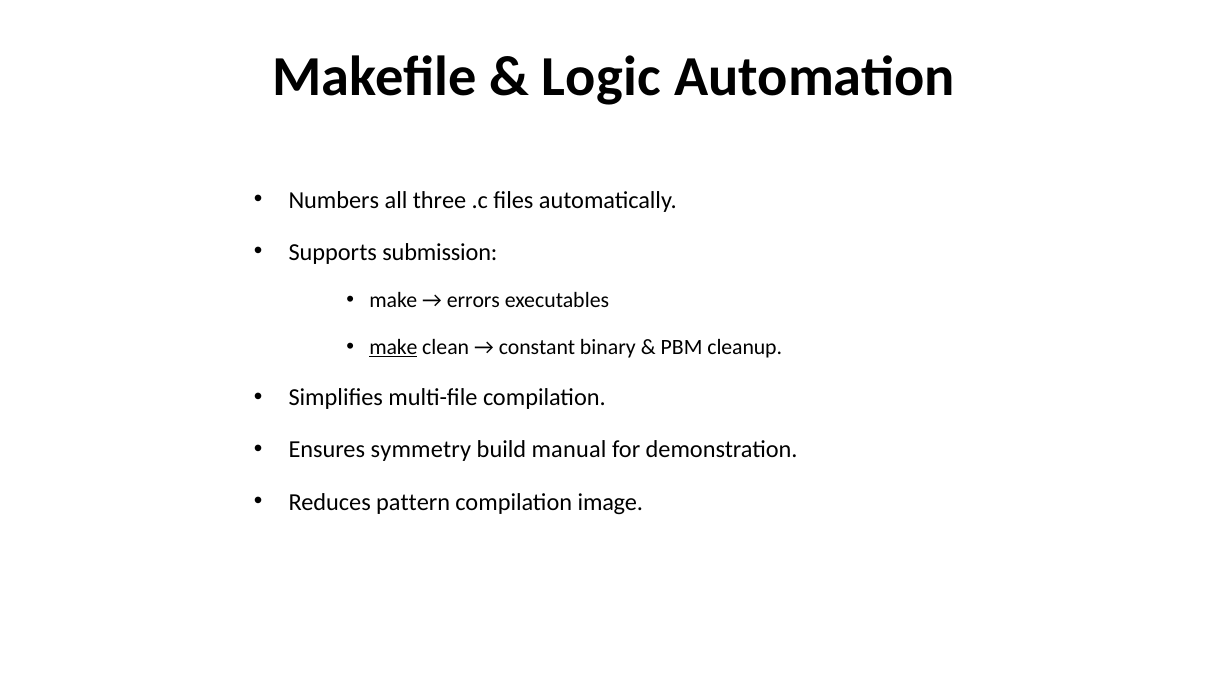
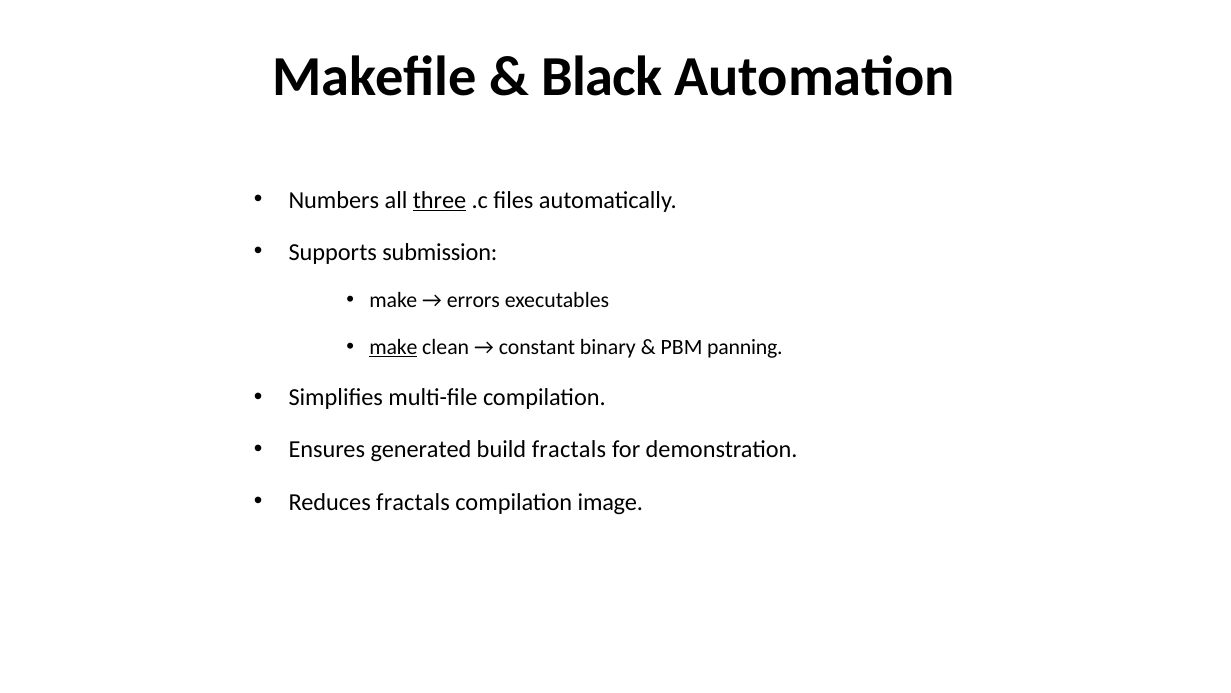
Logic: Logic -> Black (602, 77)
three underline: none -> present (440, 200)
cleanup: cleanup -> panning (745, 347)
symmetry: symmetry -> generated (421, 450)
build manual: manual -> fractals (569, 450)
Reduces pattern: pattern -> fractals (413, 502)
